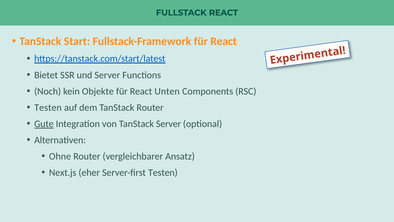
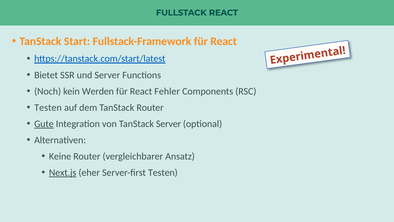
Objekte: Objekte -> Werden (98, 91)
Unten: Unten -> Fehler (167, 91)
Ohne: Ohne -> Keine (60, 156)
Next.js underline: none -> present (63, 172)
